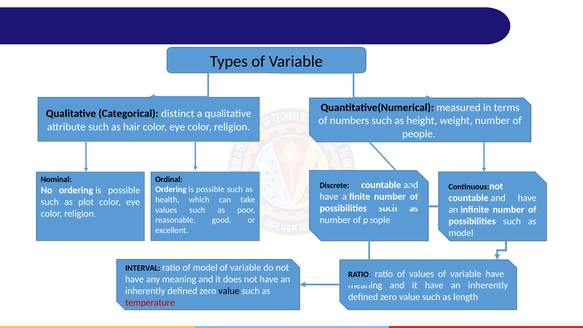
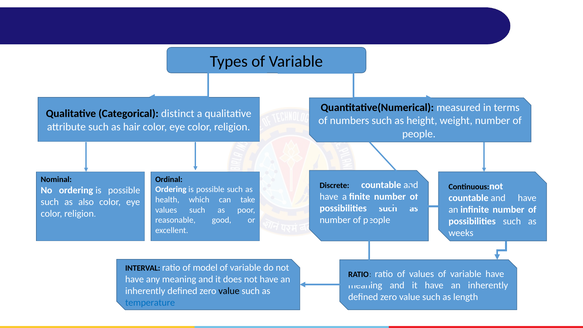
plot: plot -> also (86, 202)
model: model -> weeks (461, 233)
temperature colour: red -> blue (150, 303)
